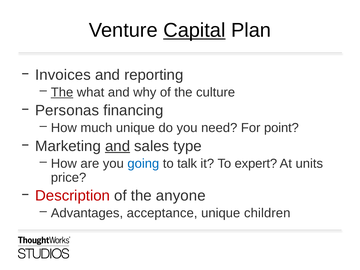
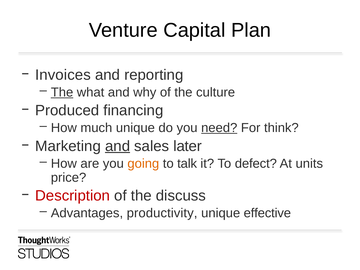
Capital underline: present -> none (194, 30)
Personas: Personas -> Produced (67, 110)
need underline: none -> present (219, 128)
point: point -> think (281, 128)
type: type -> later (188, 146)
going colour: blue -> orange (143, 163)
expert: expert -> defect (256, 163)
anyone: anyone -> discuss (181, 196)
acceptance: acceptance -> productivity (162, 213)
children: children -> effective (267, 213)
